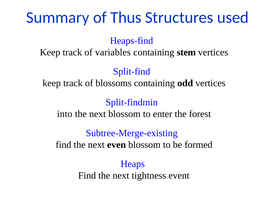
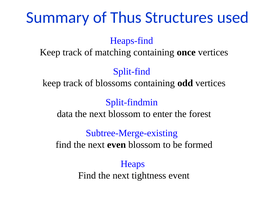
variables: variables -> matching (113, 52)
stem: stem -> once (186, 52)
into: into -> data (65, 114)
